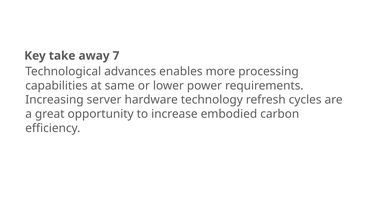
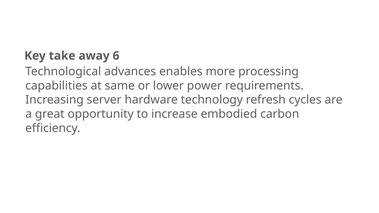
7: 7 -> 6 (116, 56)
